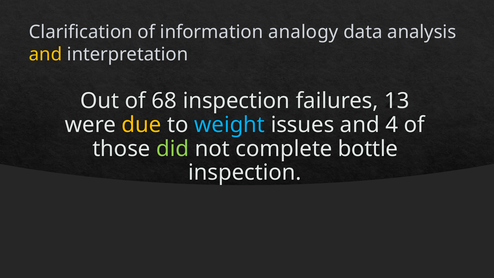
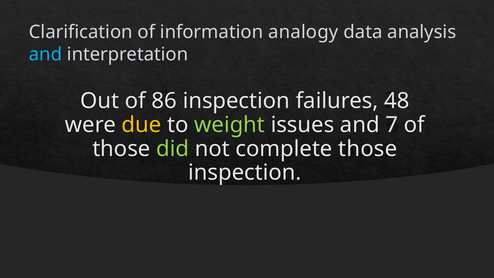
and colour: yellow -> light blue (46, 54)
68: 68 -> 86 (164, 101)
13: 13 -> 48 (397, 101)
weight colour: light blue -> light green (230, 125)
4: 4 -> 7 (392, 125)
complete bottle: bottle -> those (368, 149)
